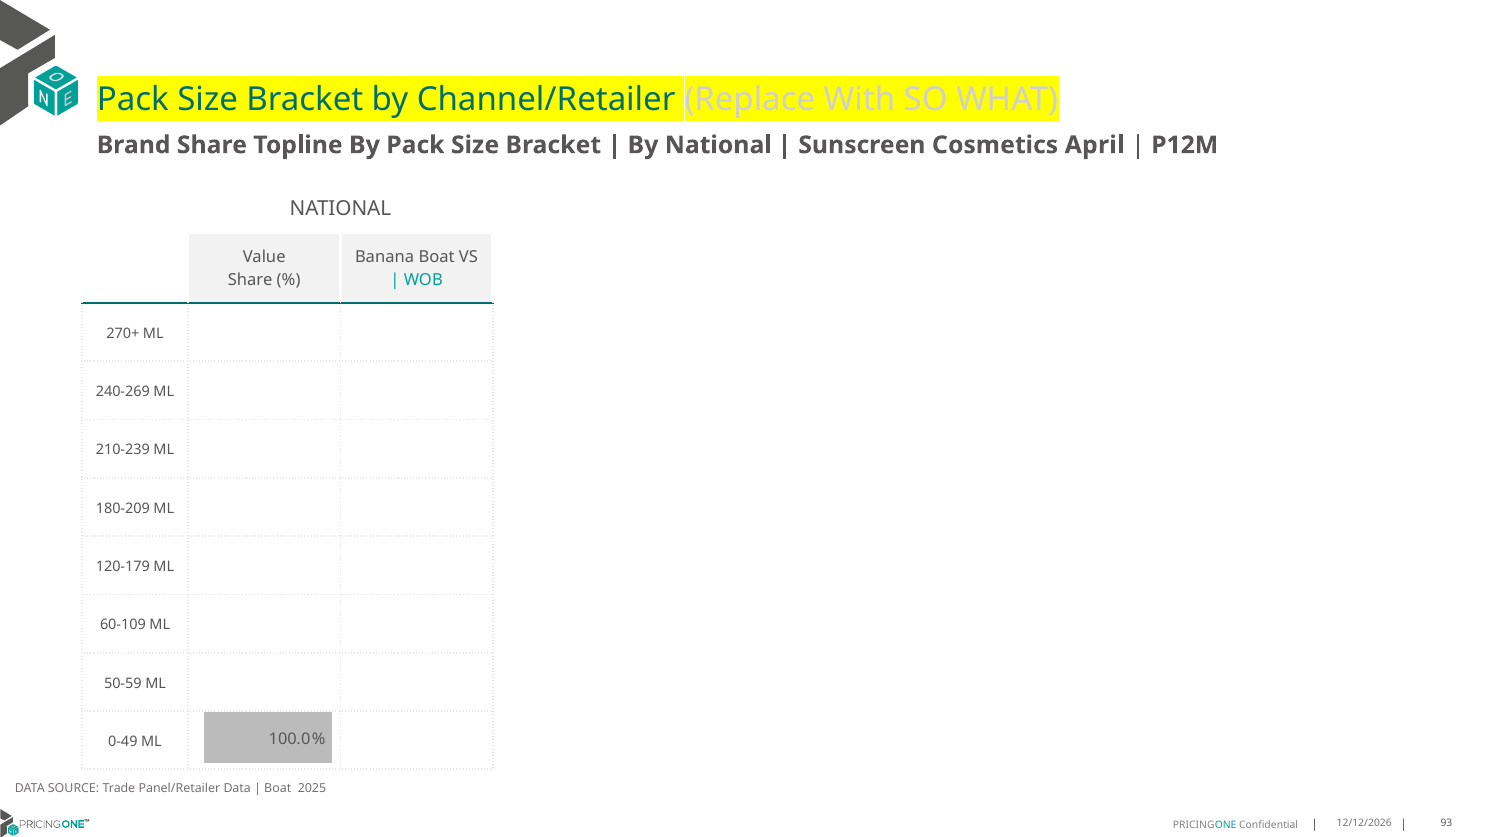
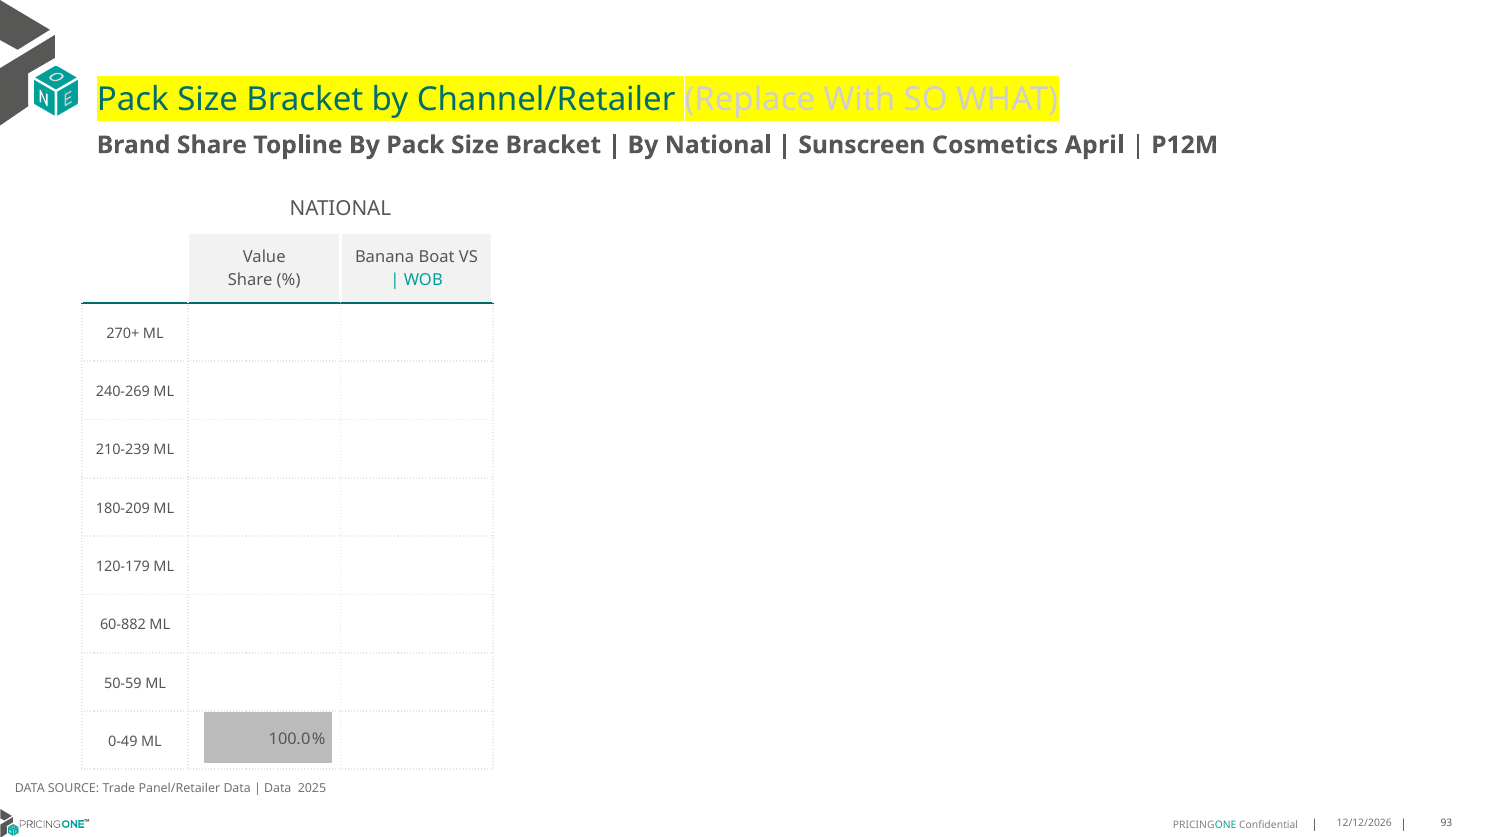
60-109: 60-109 -> 60-882 (123, 625)
Boat: Boat -> Data (278, 789)
